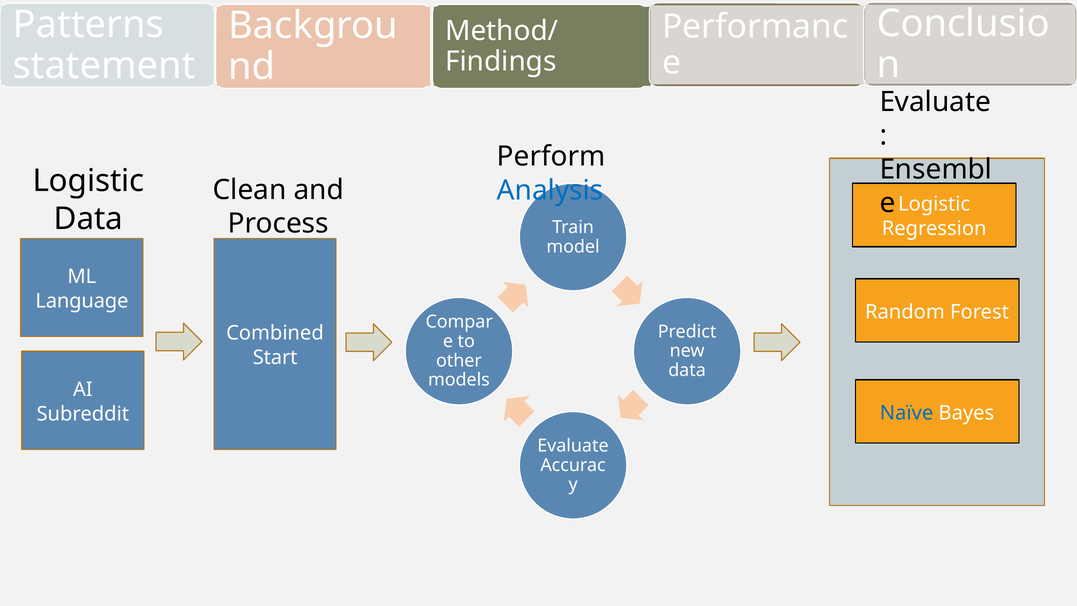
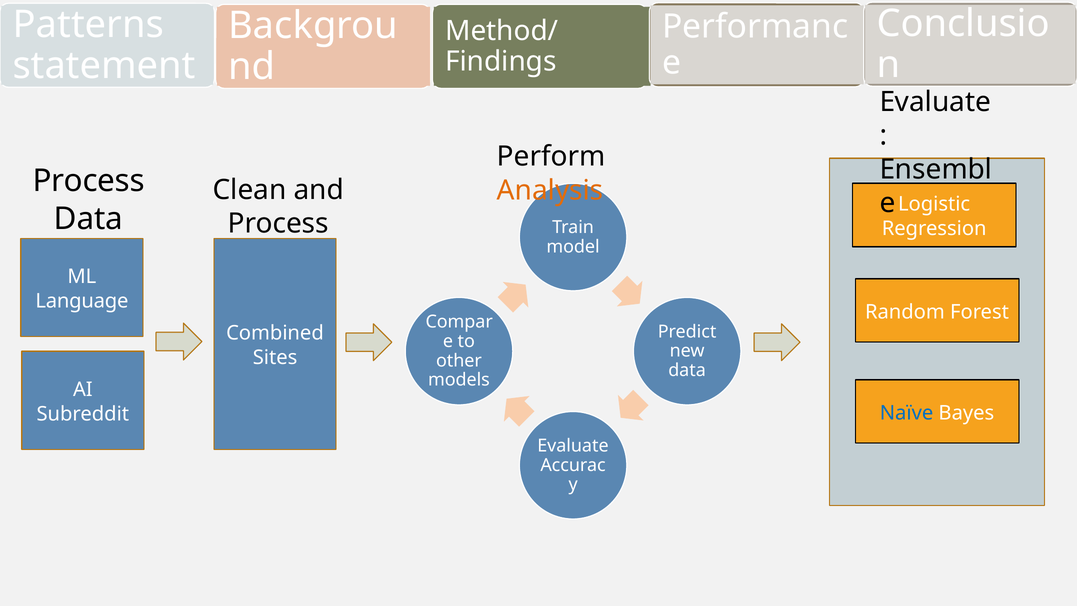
Logistic: Logistic -> Process (89, 181)
Analysis colour: blue -> orange (550, 190)
Start: Start -> Sites (275, 357)
